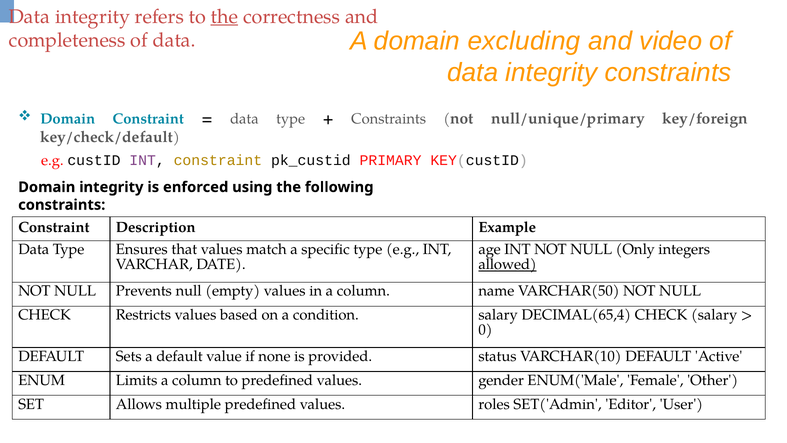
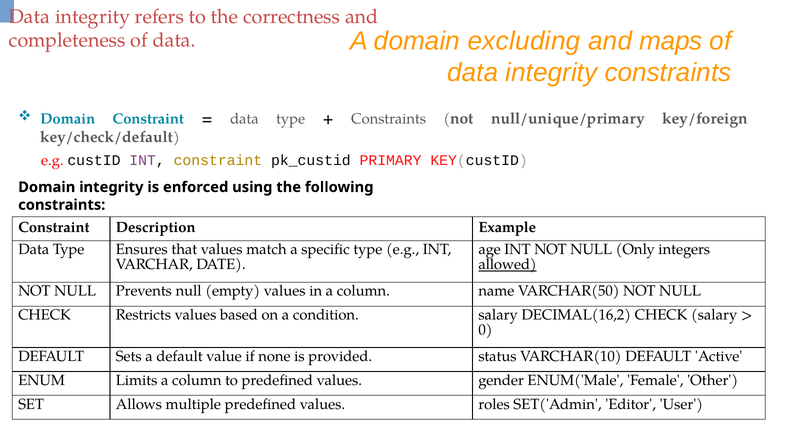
the underline: present -> none (224, 17)
video: video -> maps (671, 41)
DECIMAL(65,4: DECIMAL(65,4 -> DECIMAL(16,2 (576, 315)
